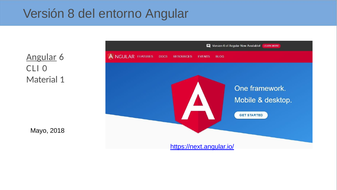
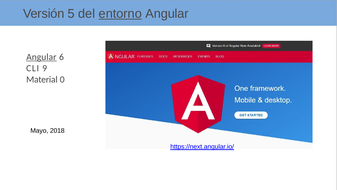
8: 8 -> 5 (71, 14)
entorno underline: none -> present (120, 14)
0: 0 -> 9 (45, 68)
1: 1 -> 0 (62, 79)
